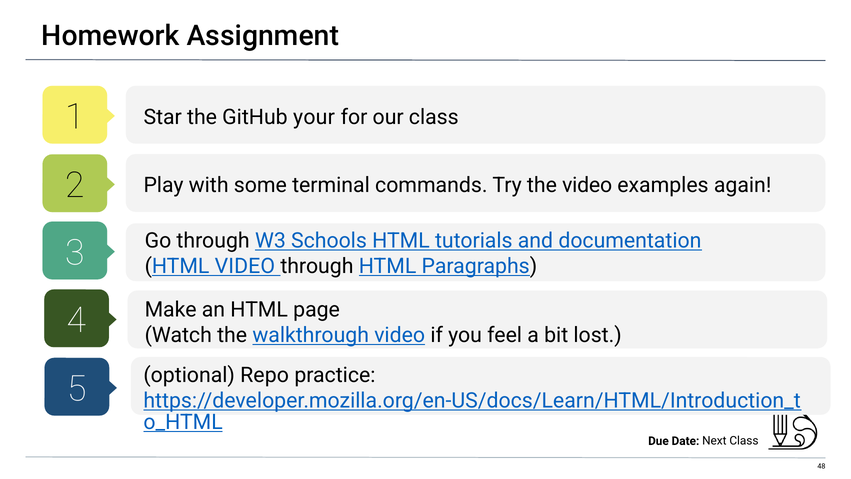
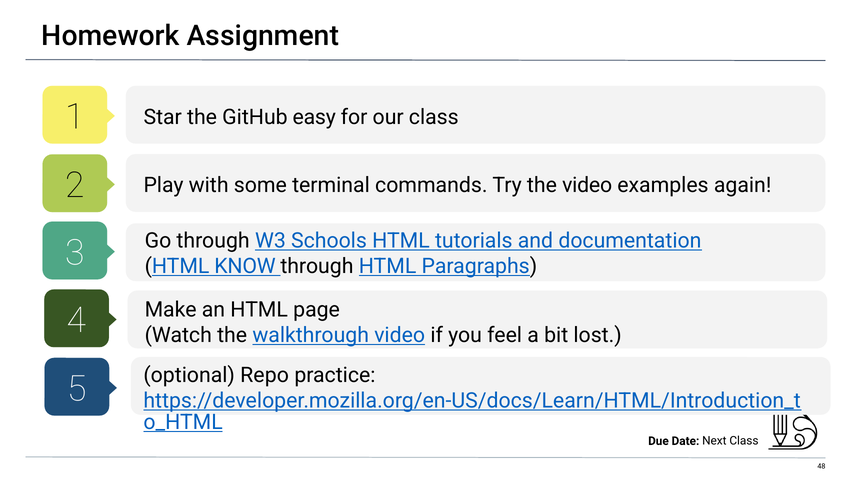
your: your -> easy (314, 117)
HTML VIDEO: VIDEO -> KNOW (245, 266)
